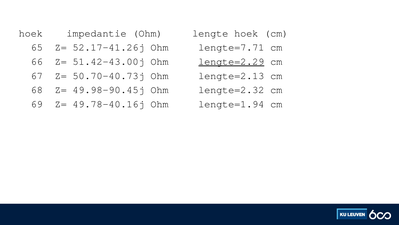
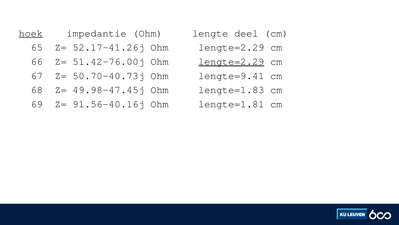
hoek underline: none -> present (31, 33)
lengte hoek: hoek -> deel (246, 33)
52.17-41.26j Ohm lengte=7.71: lengte=7.71 -> lengte=2.29 (231, 47)
51.42-43.00j: 51.42-43.00j -> 51.42-76.00j (109, 61)
lengte=2.13: lengte=2.13 -> lengte=9.41 (231, 76)
49.98-90.45j: 49.98-90.45j -> 49.98-47.45j (109, 90)
lengte=2.32: lengte=2.32 -> lengte=1.83 (231, 90)
49.78-40.16j: 49.78-40.16j -> 91.56-40.16j (109, 104)
lengte=1.94: lengte=1.94 -> lengte=1.81 (231, 104)
